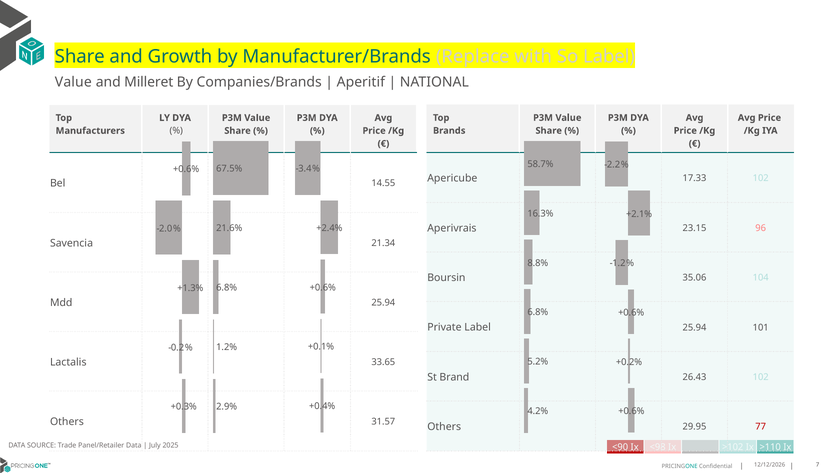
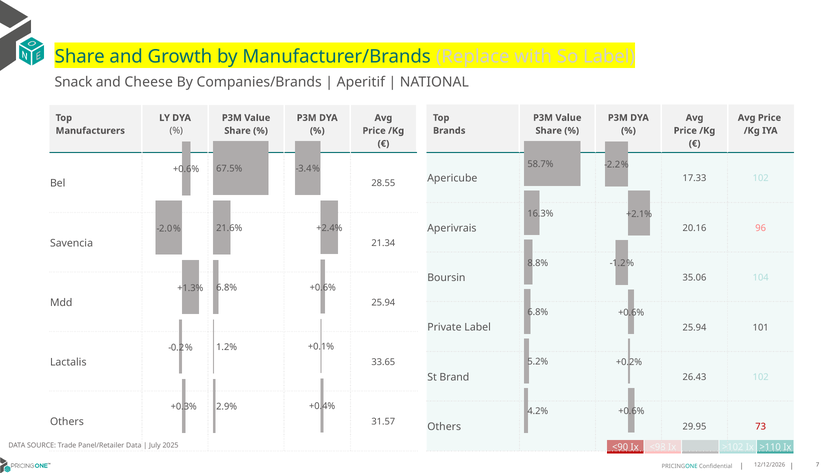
Value: Value -> Snack (73, 82)
Milleret: Milleret -> Cheese (149, 82)
14.55: 14.55 -> 28.55 (383, 183)
23.15: 23.15 -> 20.16 (694, 228)
77: 77 -> 73 (761, 426)
